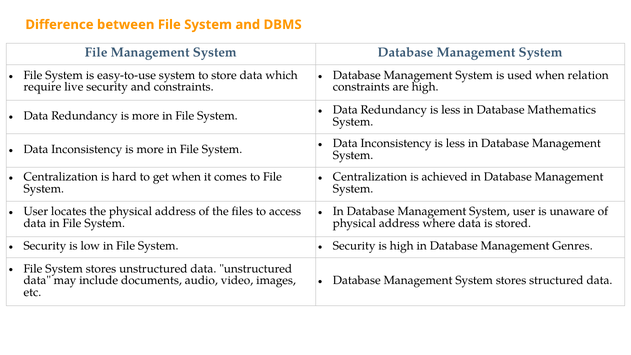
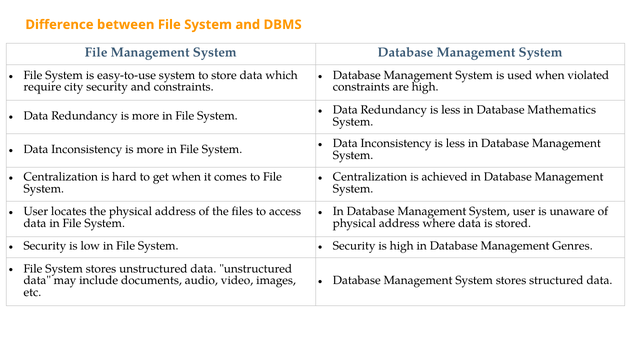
relation: relation -> violated (588, 75)
live: live -> city (74, 87)
